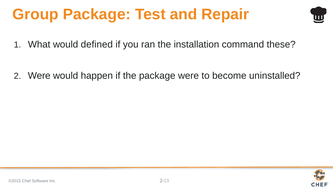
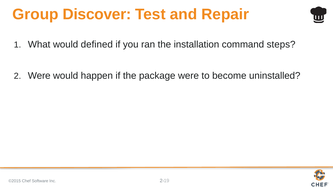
Group Package: Package -> Discover (97, 14)
these: these -> steps (281, 44)
